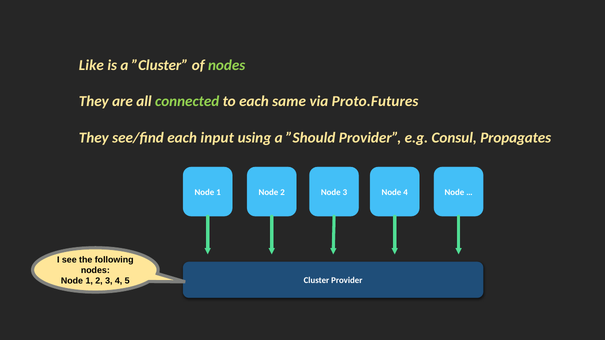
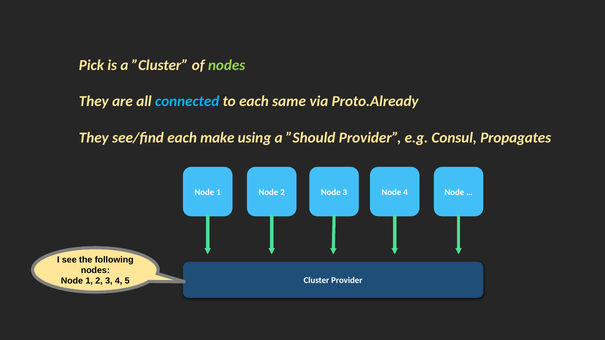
Like: Like -> Pick (91, 65)
connected colour: light green -> light blue (187, 102)
Proto.Futures: Proto.Futures -> Proto.Already (375, 102)
input: input -> make (217, 138)
